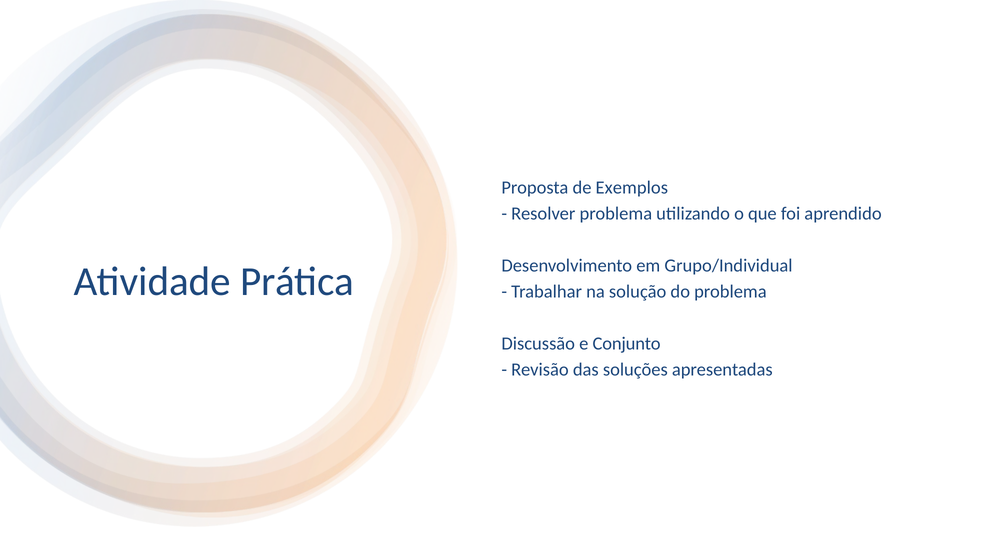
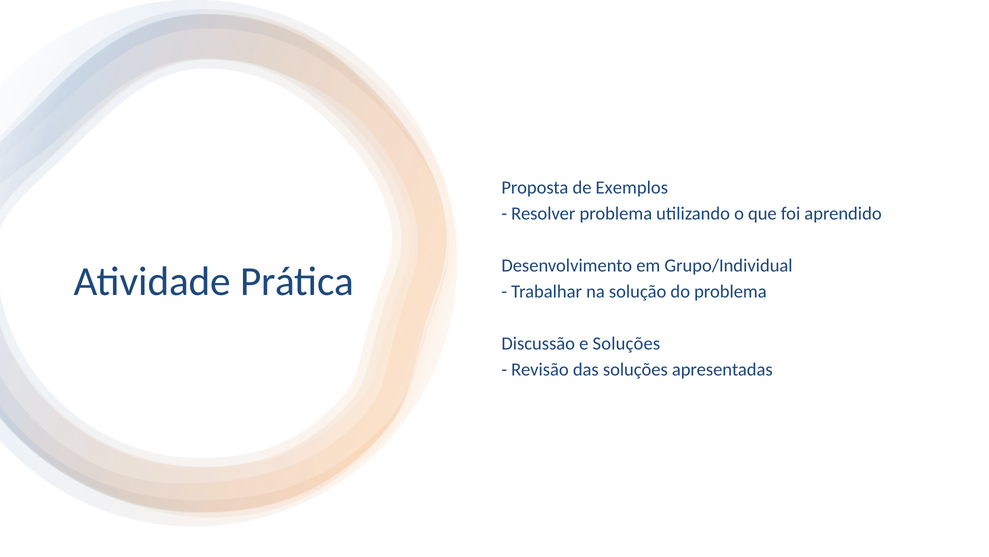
e Conjunto: Conjunto -> Soluções (626, 343)
